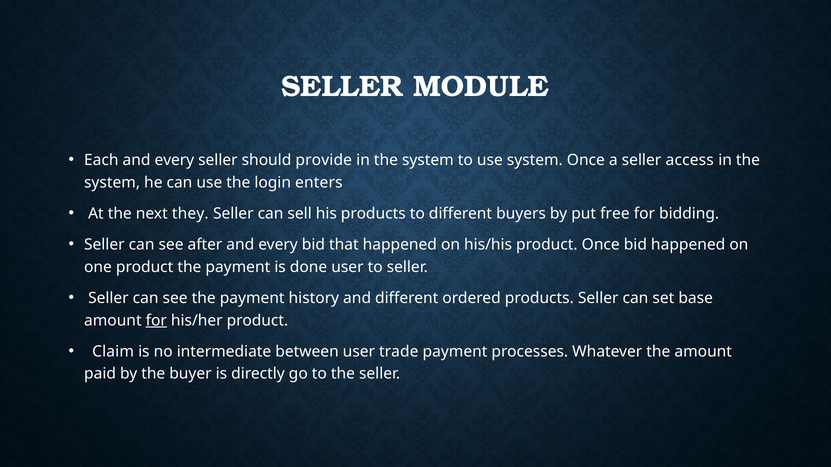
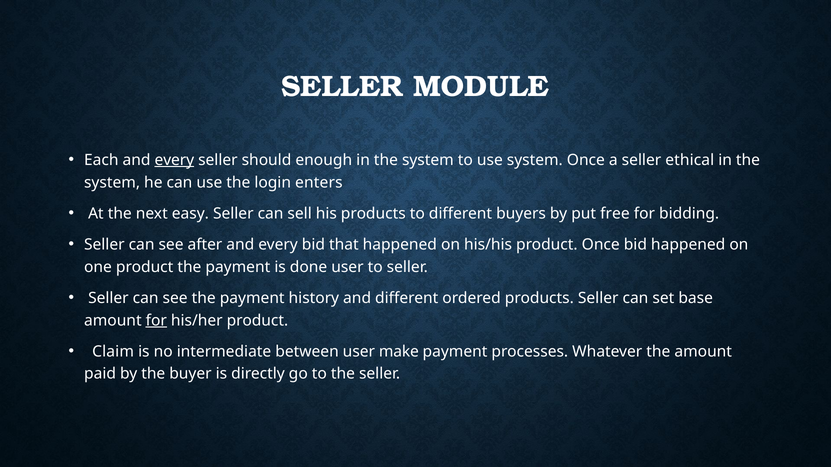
every underline: none -> present (174, 160)
provide: provide -> enough (324, 160)
access: access -> ethical (690, 160)
they: they -> easy (190, 214)
trade: trade -> make (399, 352)
